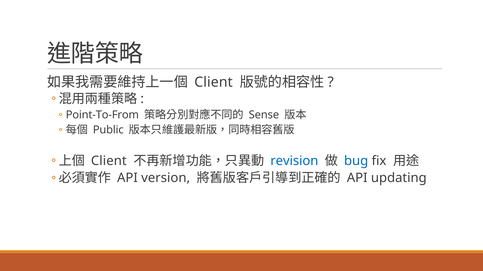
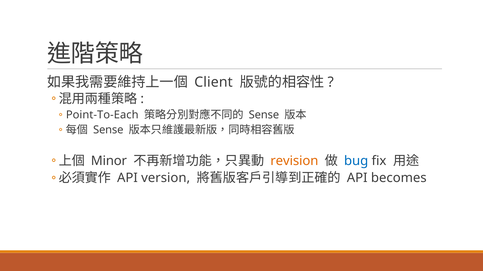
Point-To-From: Point-To-From -> Point-To-Each (102, 115)
Public: Public -> Sense (108, 130)
Client: Client -> Minor (109, 161)
revision colour: blue -> orange (294, 161)
updating: updating -> becomes (399, 178)
